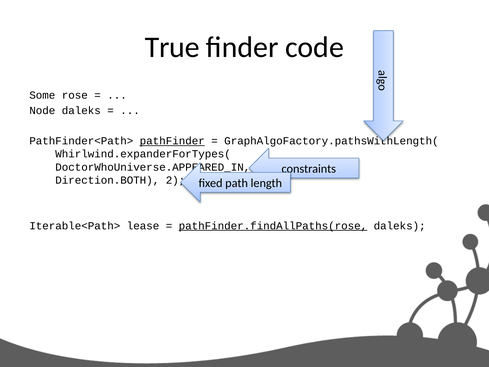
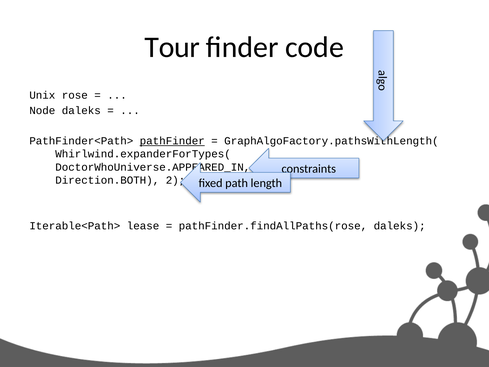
True: True -> Tour (172, 47)
Some: Some -> Unix (42, 95)
pathFinder.findAllPaths(rose underline: present -> none (273, 226)
